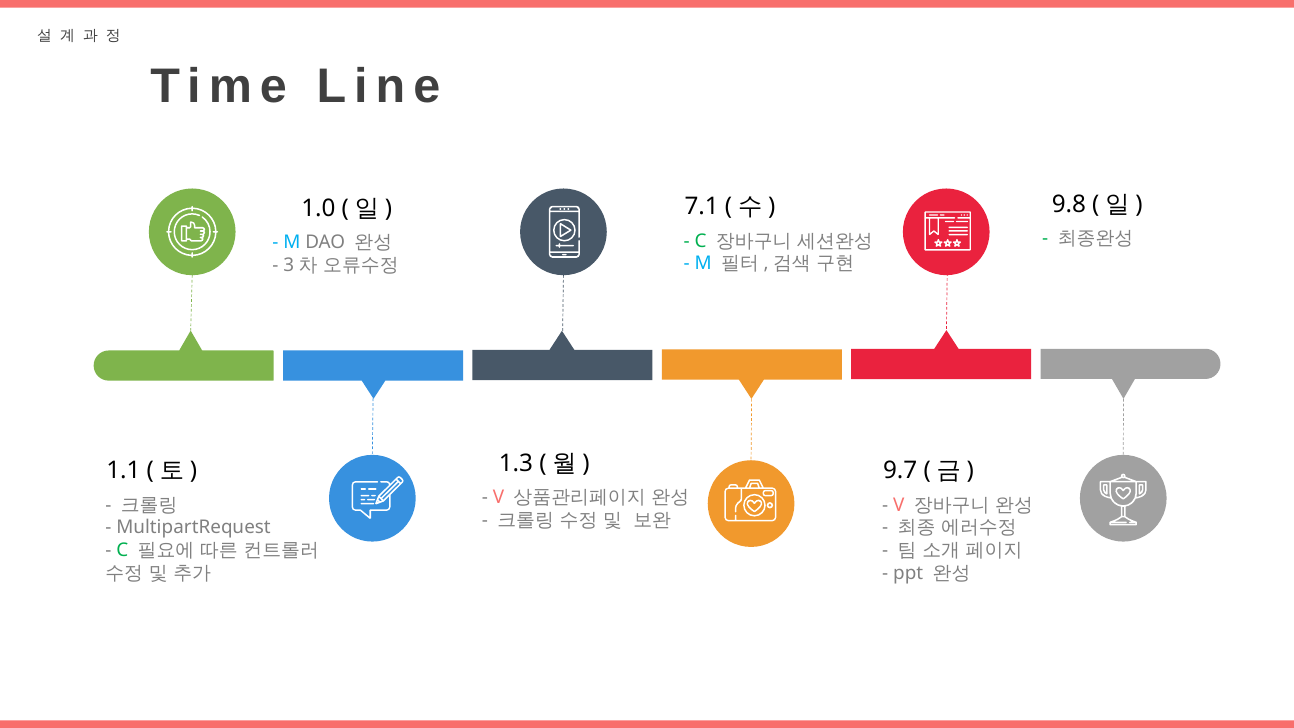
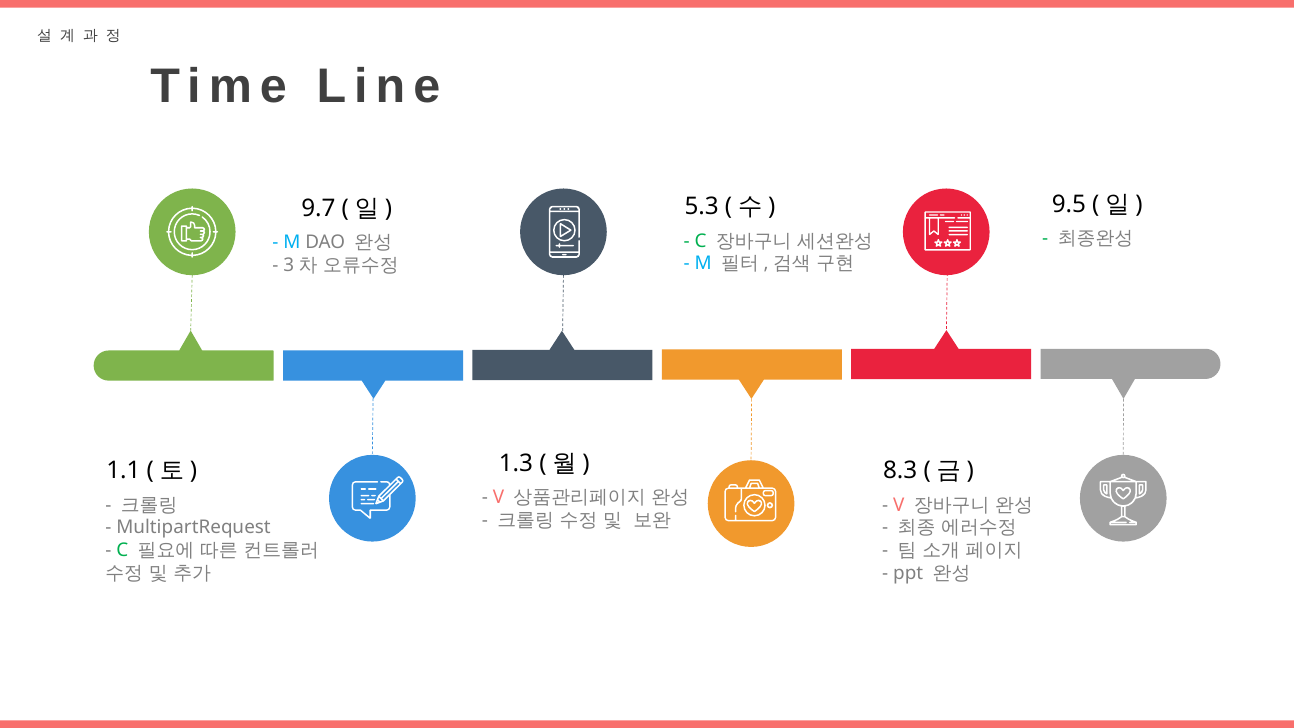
9.8: 9.8 -> 9.5 (1069, 205)
7.1: 7.1 -> 5.3 (702, 207)
1.0: 1.0 -> 9.7 (318, 208)
9.7: 9.7 -> 8.3 (900, 471)
